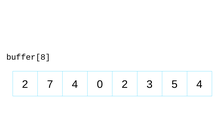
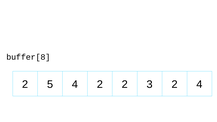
7: 7 -> 5 (50, 84)
4 0: 0 -> 2 (100, 84)
3 5: 5 -> 2 (175, 84)
